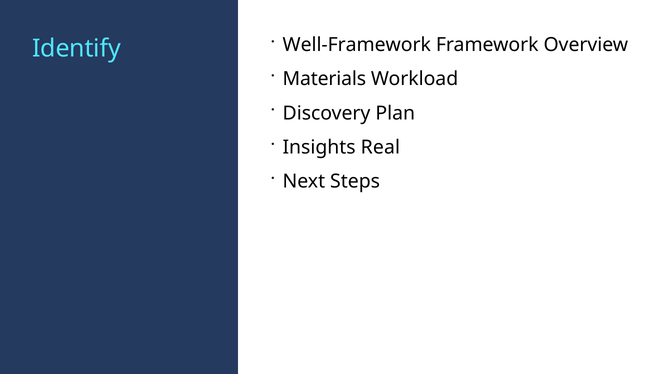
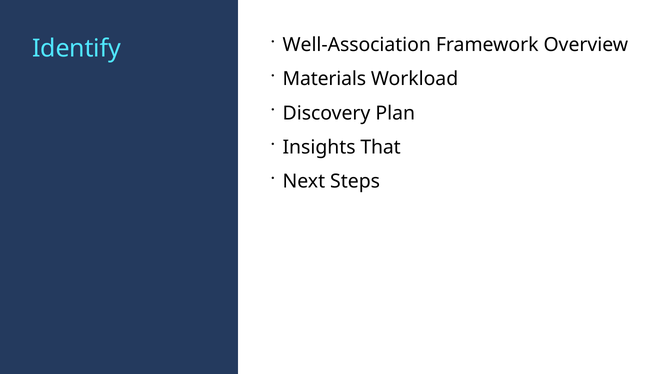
Well-Framework: Well-Framework -> Well-Association (357, 45)
Real: Real -> That (381, 147)
